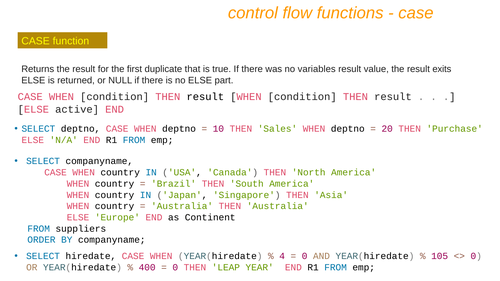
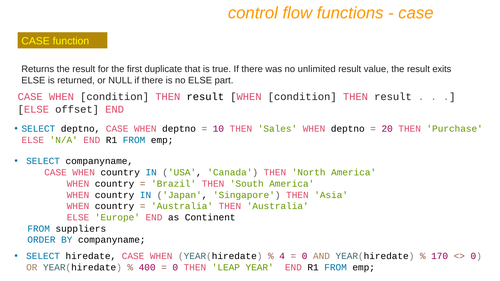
variables: variables -> unlimited (317, 69)
active: active -> offset (77, 109)
105: 105 -> 170 (440, 256)
